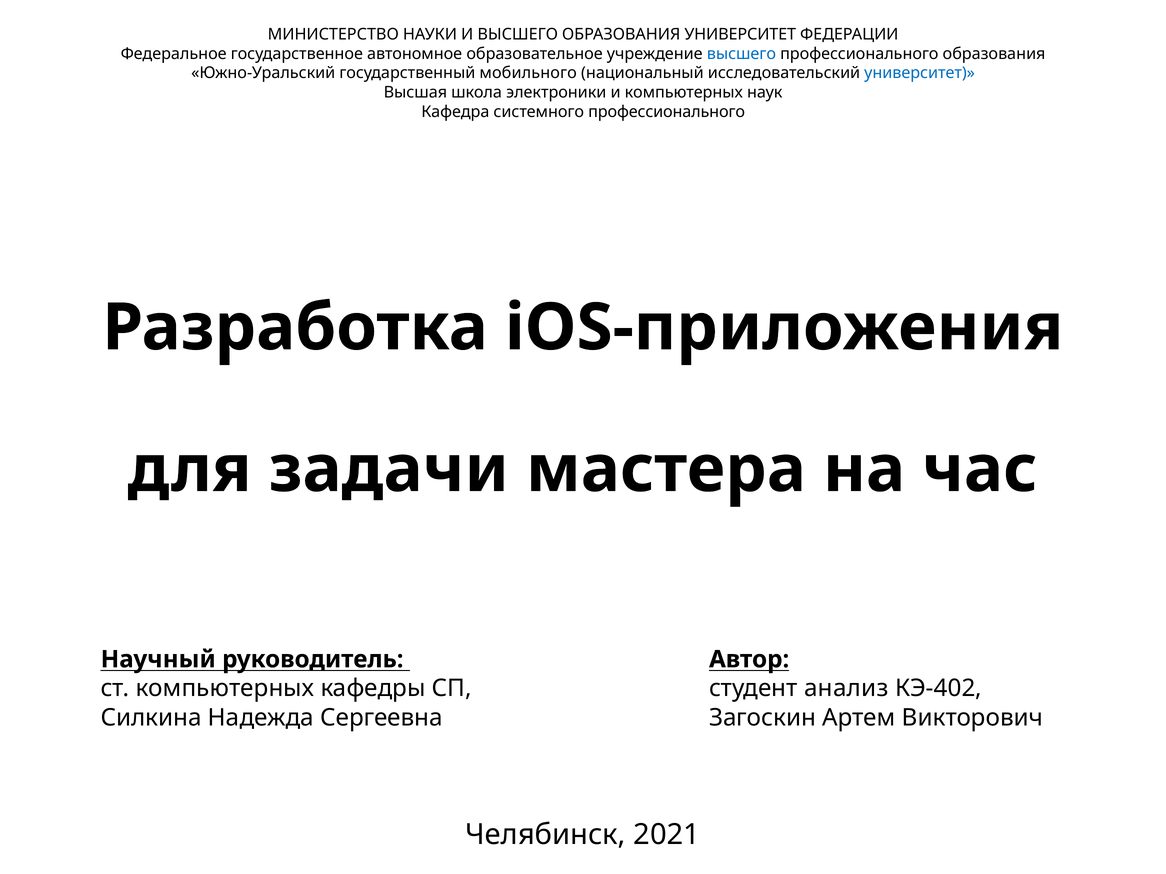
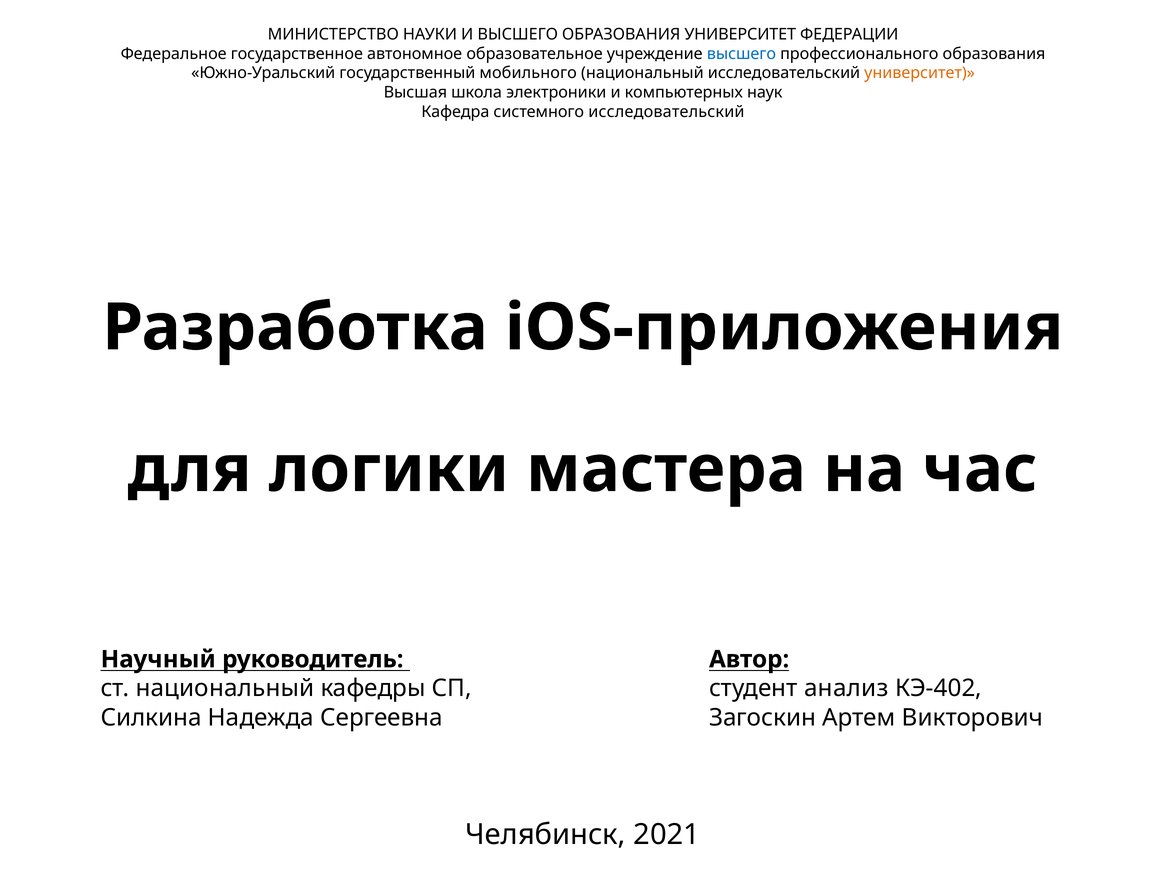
университет colour: blue -> orange (920, 73)
системного профессионального: профессионального -> исследовательский (666, 112)
задачи: задачи -> логики (389, 470)
ст компьютерных: компьютерных -> национальный (225, 689)
